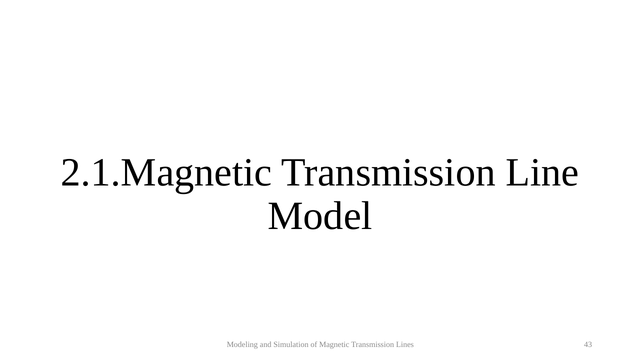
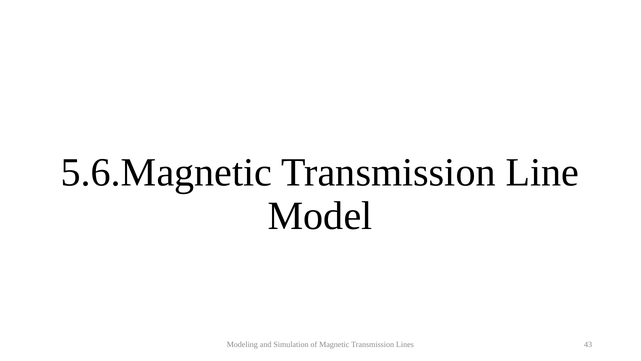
2.1.Magnetic: 2.1.Magnetic -> 5.6.Magnetic (166, 172)
